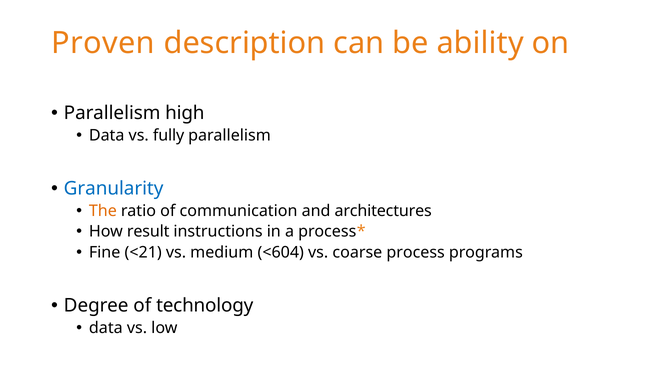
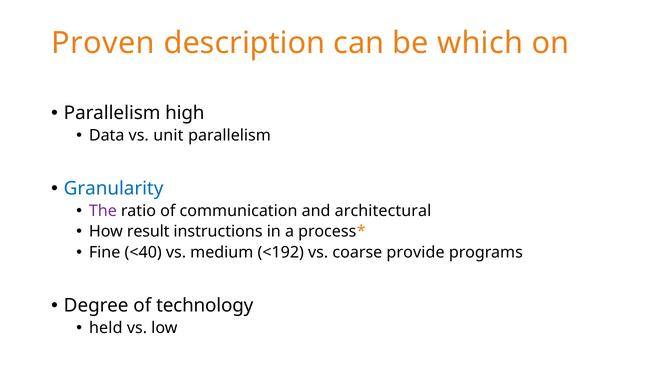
ability: ability -> which (480, 43)
fully: fully -> unit (168, 135)
The colour: orange -> purple (103, 211)
architectures: architectures -> architectural (383, 211)
<21: <21 -> <40 (143, 253)
<604: <604 -> <192 (281, 253)
process: process -> provide (416, 253)
data: data -> held (106, 328)
